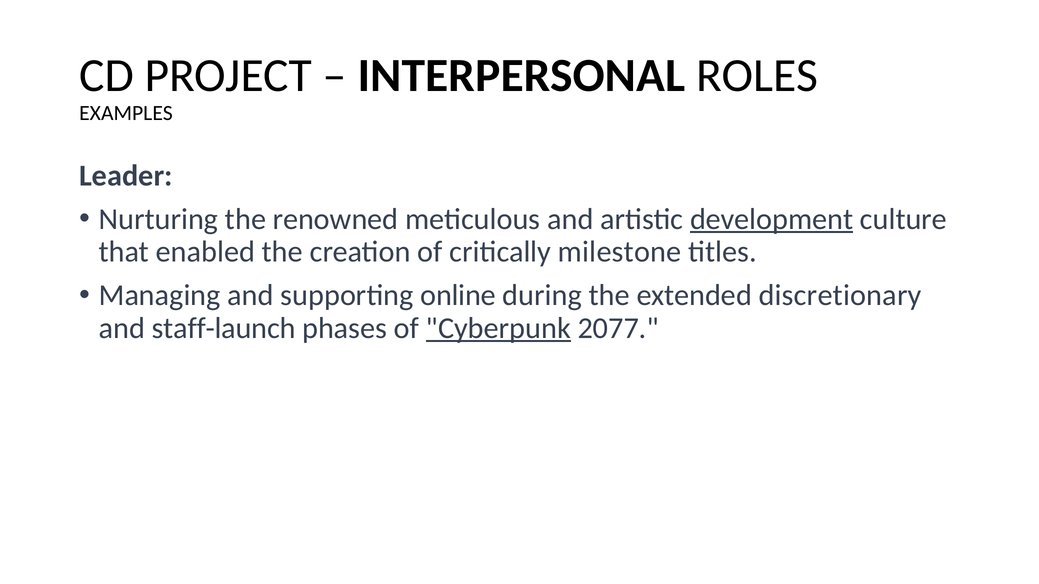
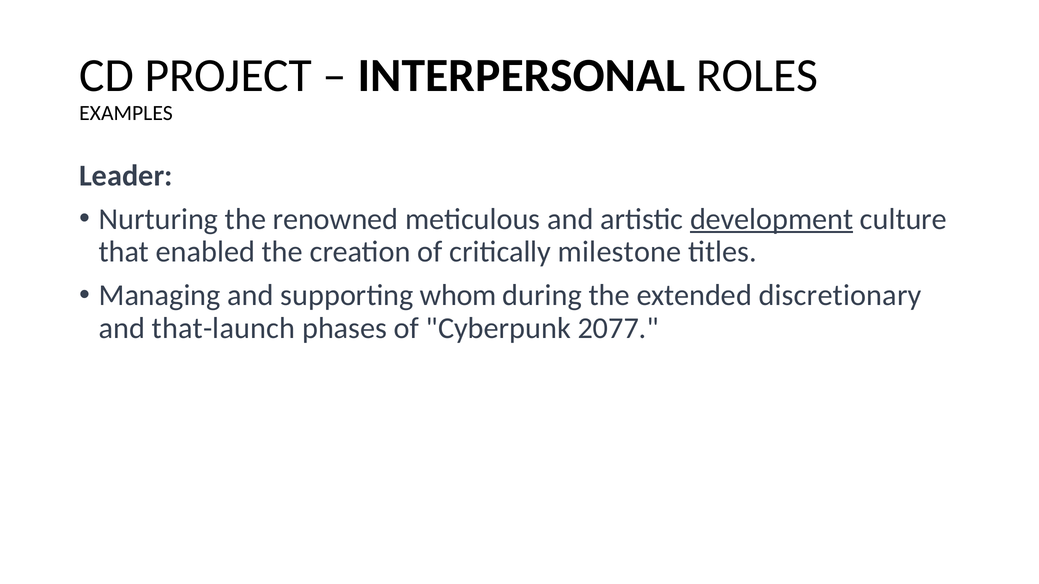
online: online -> whom (458, 296)
staff-launch: staff-launch -> that-launch (223, 328)
Cyberpunk underline: present -> none (498, 328)
